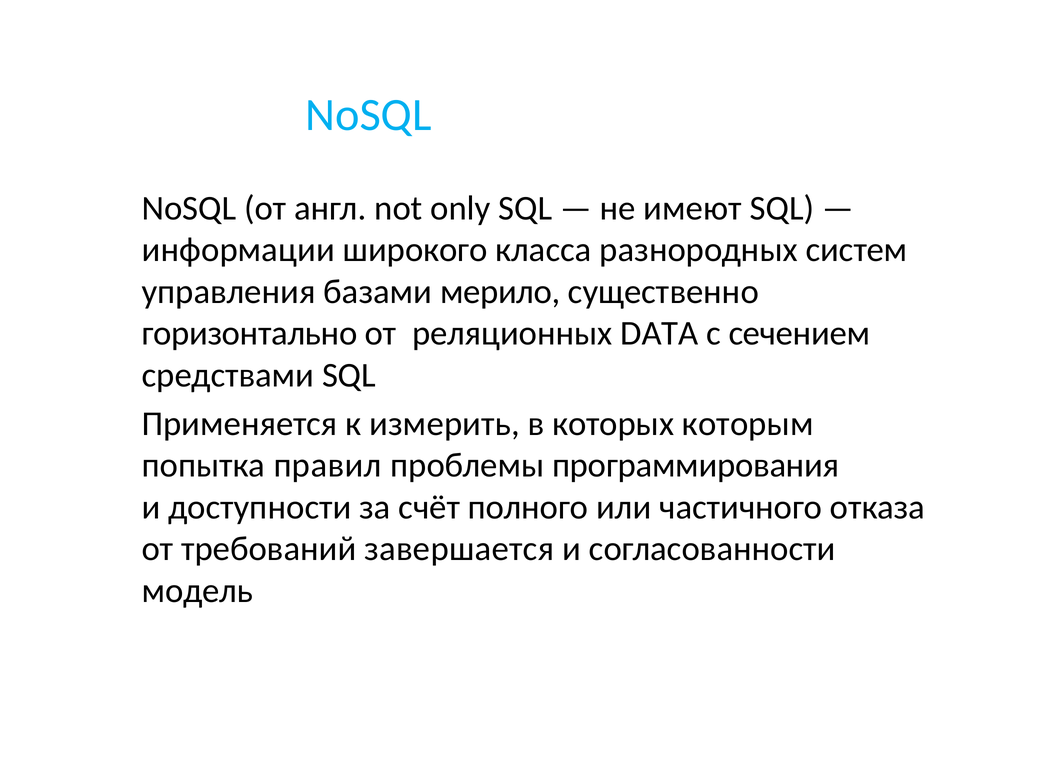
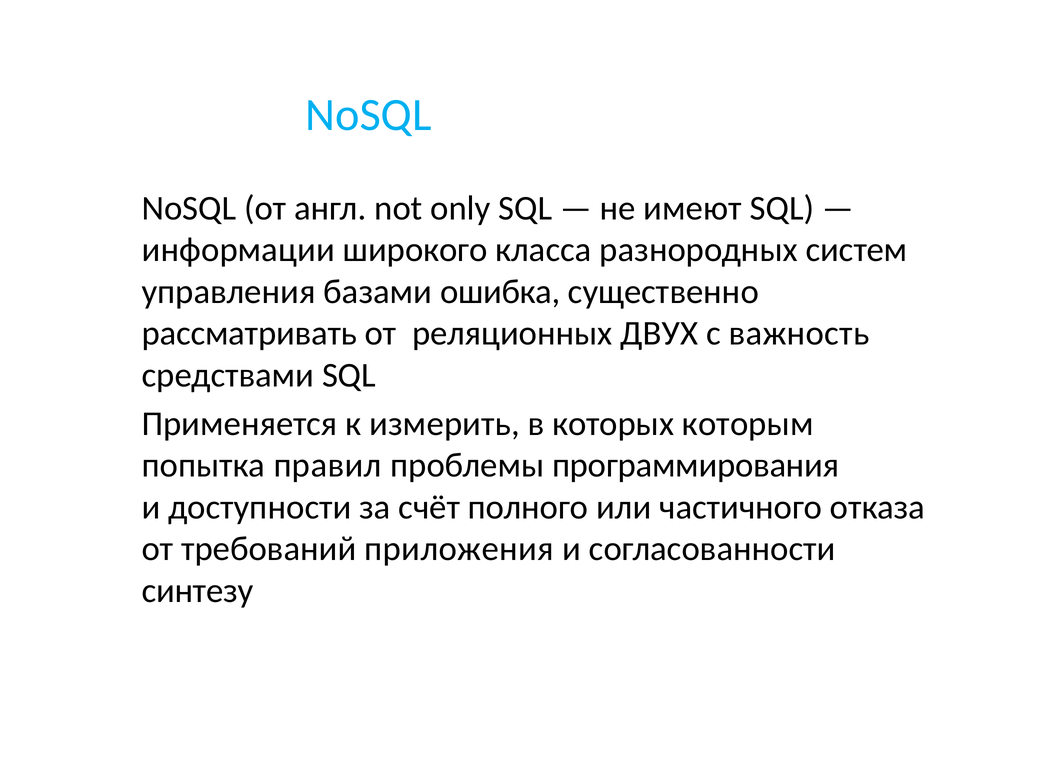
мерило: мерило -> ошибка (500, 292)
горизонтально: горизонтально -> рассматривать (249, 333)
DATA: DATA -> ДВУХ (659, 333)
сечением: сечением -> важность (799, 333)
завершается: завершается -> приложения (459, 549)
модель: модель -> синтезу (197, 591)
